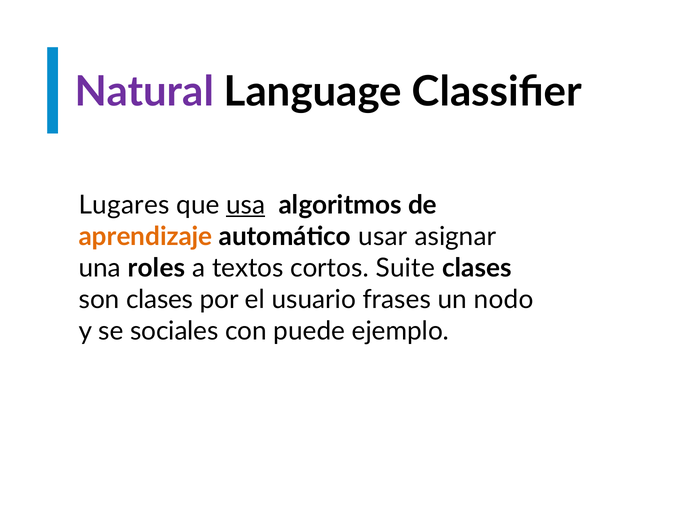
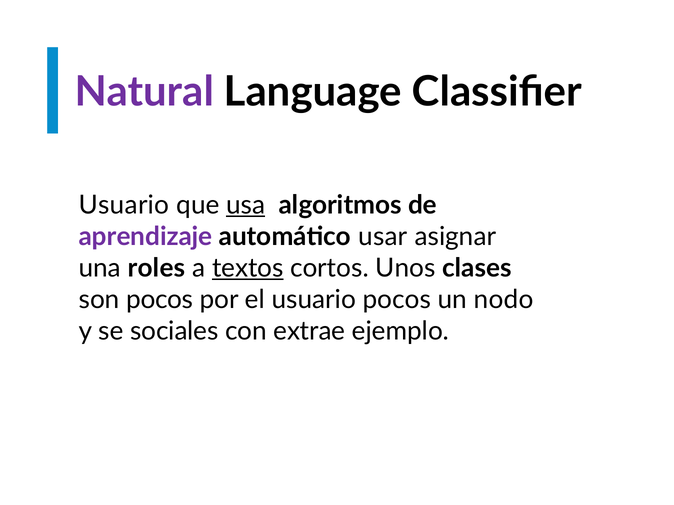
Lugares: Lugares -> Usuario (124, 205)
aprendizaje colour: orange -> purple (146, 237)
textos underline: none -> present (248, 268)
Suite: Suite -> Unos (405, 268)
son clases: clases -> pocos (160, 300)
usuario frases: frases -> pocos (397, 300)
puede: puede -> extrae (309, 331)
